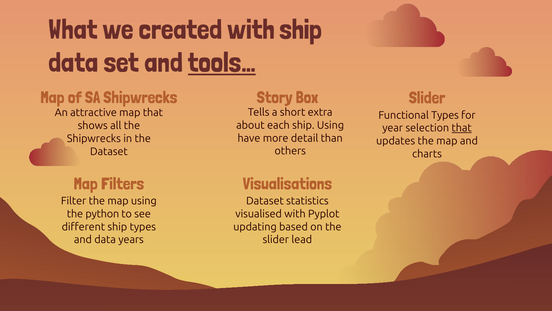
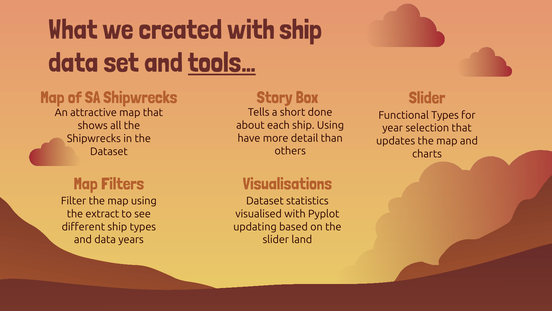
extra: extra -> done (320, 112)
that underline: present -> none (462, 128)
python: python -> extract (102, 214)
lead: lead -> land (302, 239)
